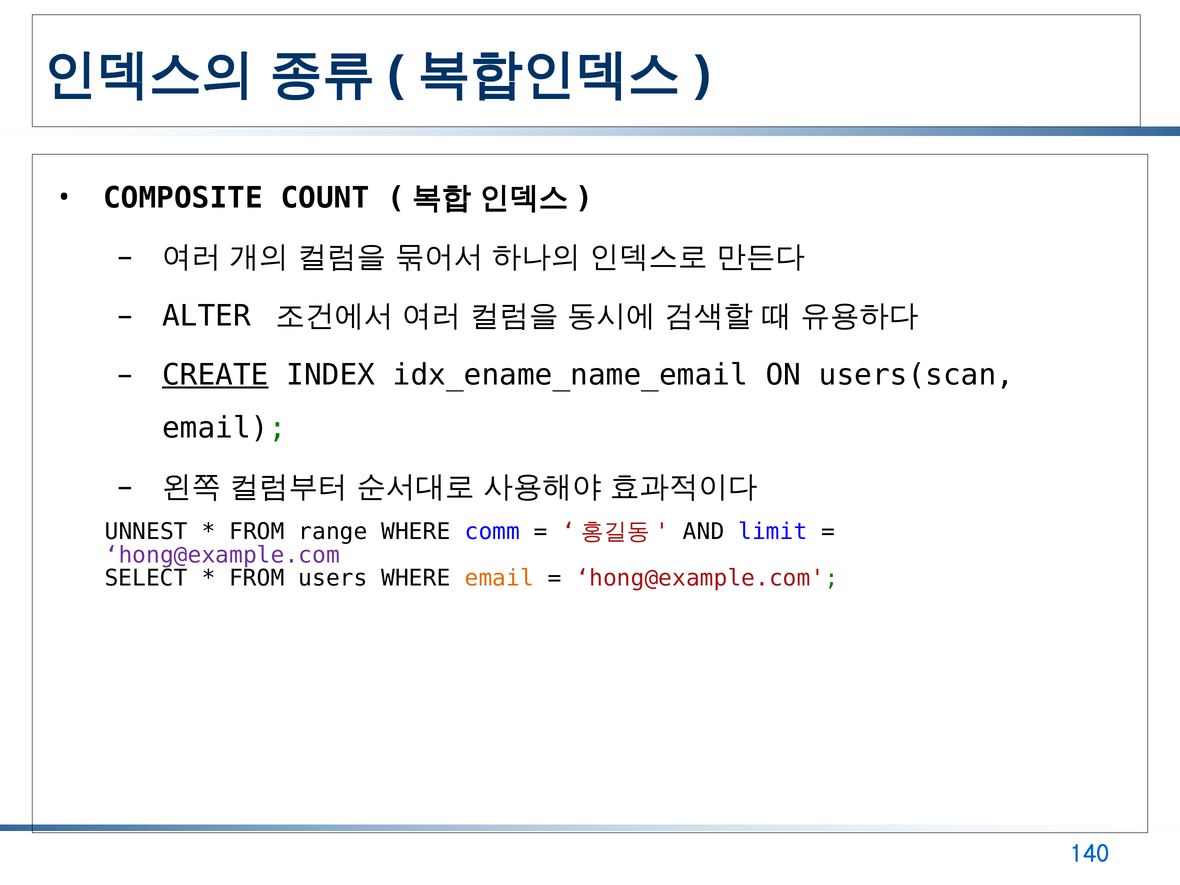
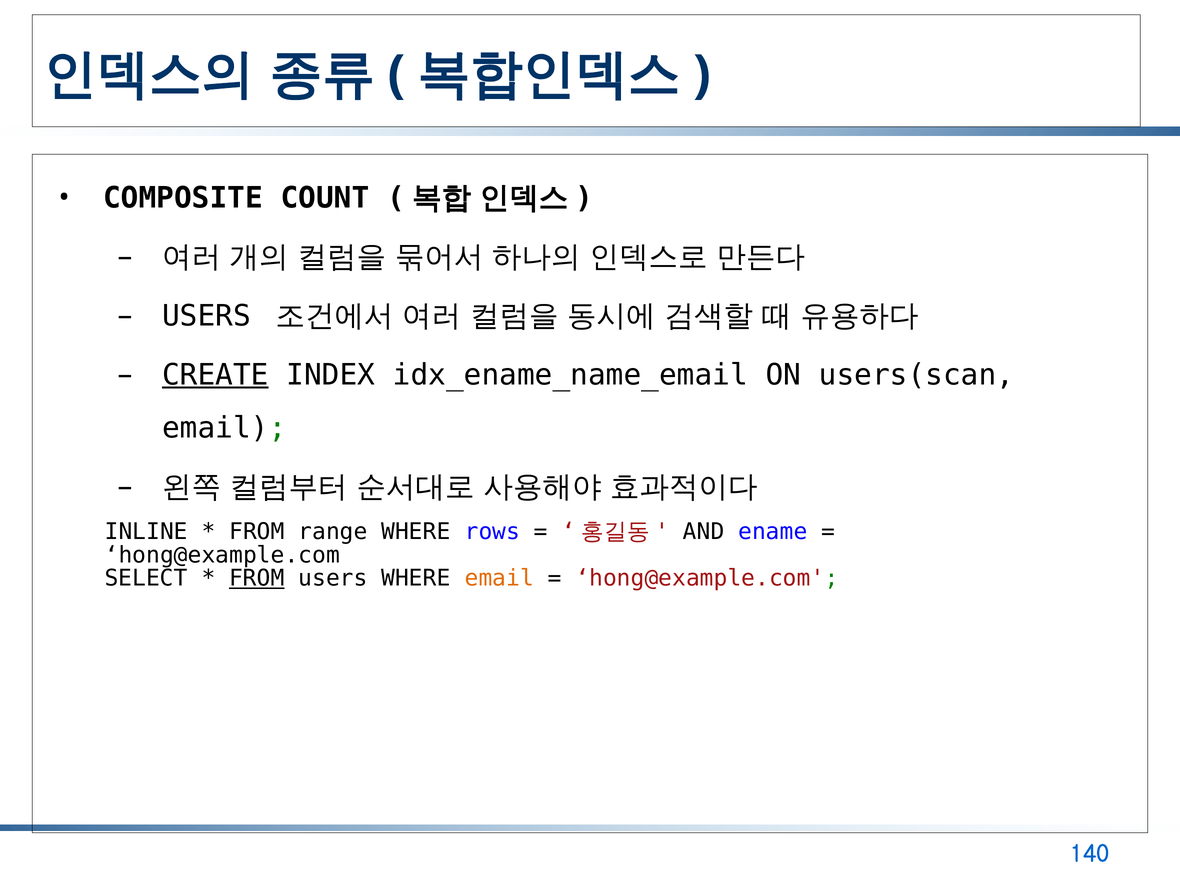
ALTER: ALTER -> USERS (207, 316)
UNNEST: UNNEST -> INLINE (146, 532)
comm: comm -> rows (492, 532)
limit: limit -> ename (773, 532)
hong@example.com colour: purple -> black (222, 555)
FROM underline: none -> present (257, 578)
